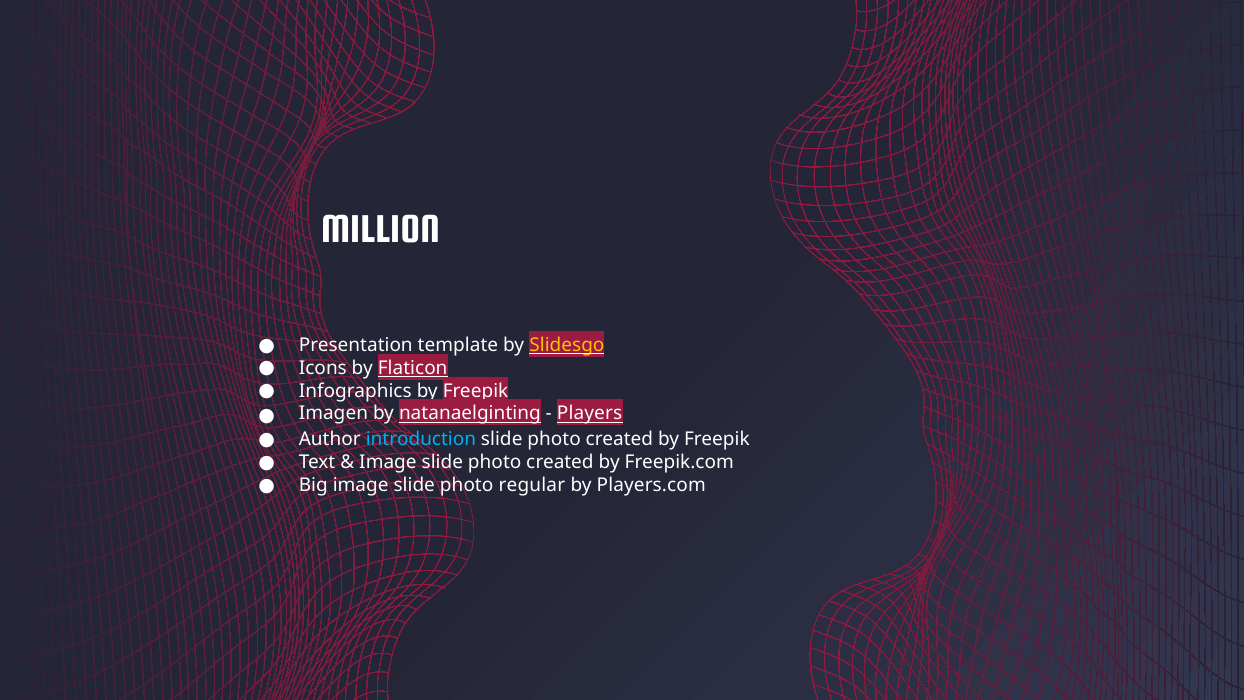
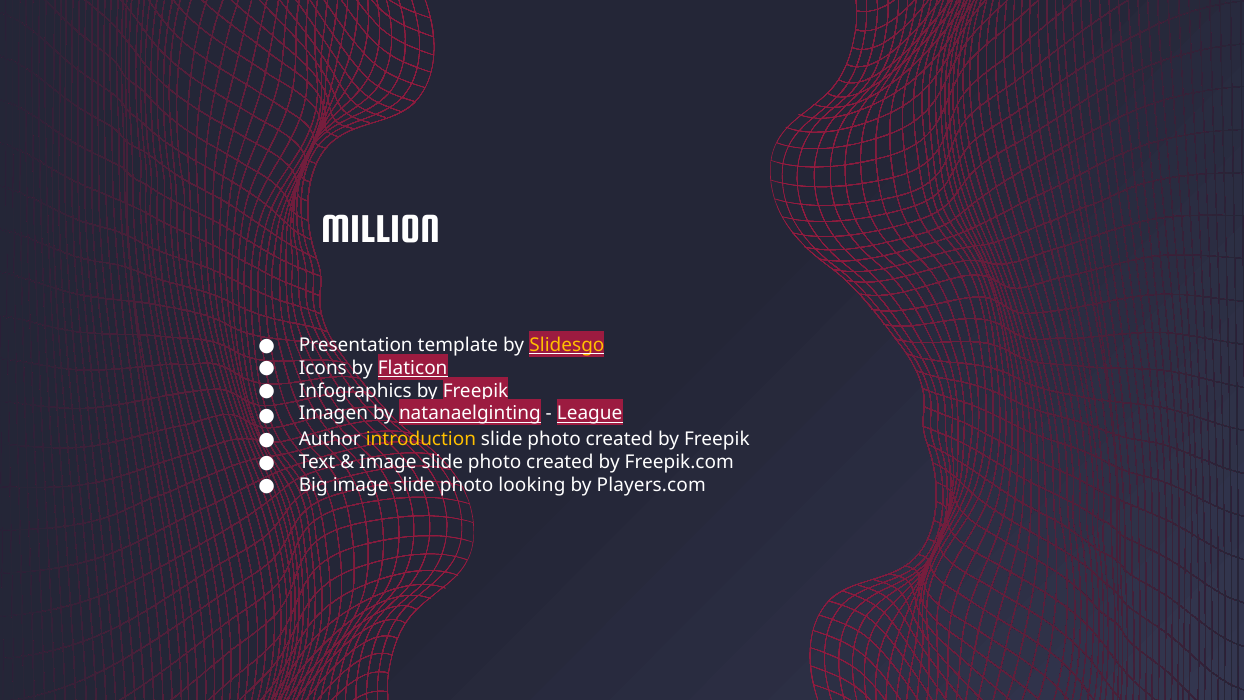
Players: Players -> League (590, 413)
introduction colour: light blue -> yellow (421, 439)
regular: regular -> looking (532, 485)
